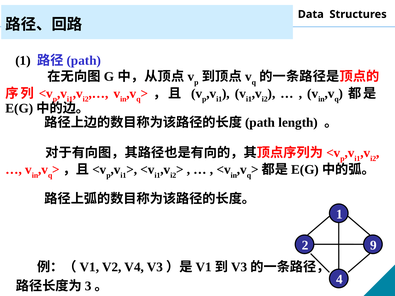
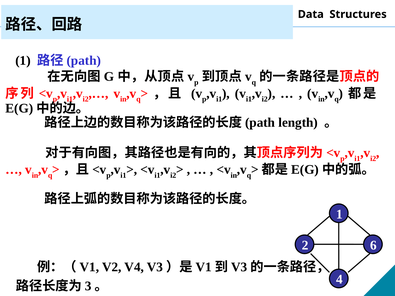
9: 9 -> 6 (373, 245)
